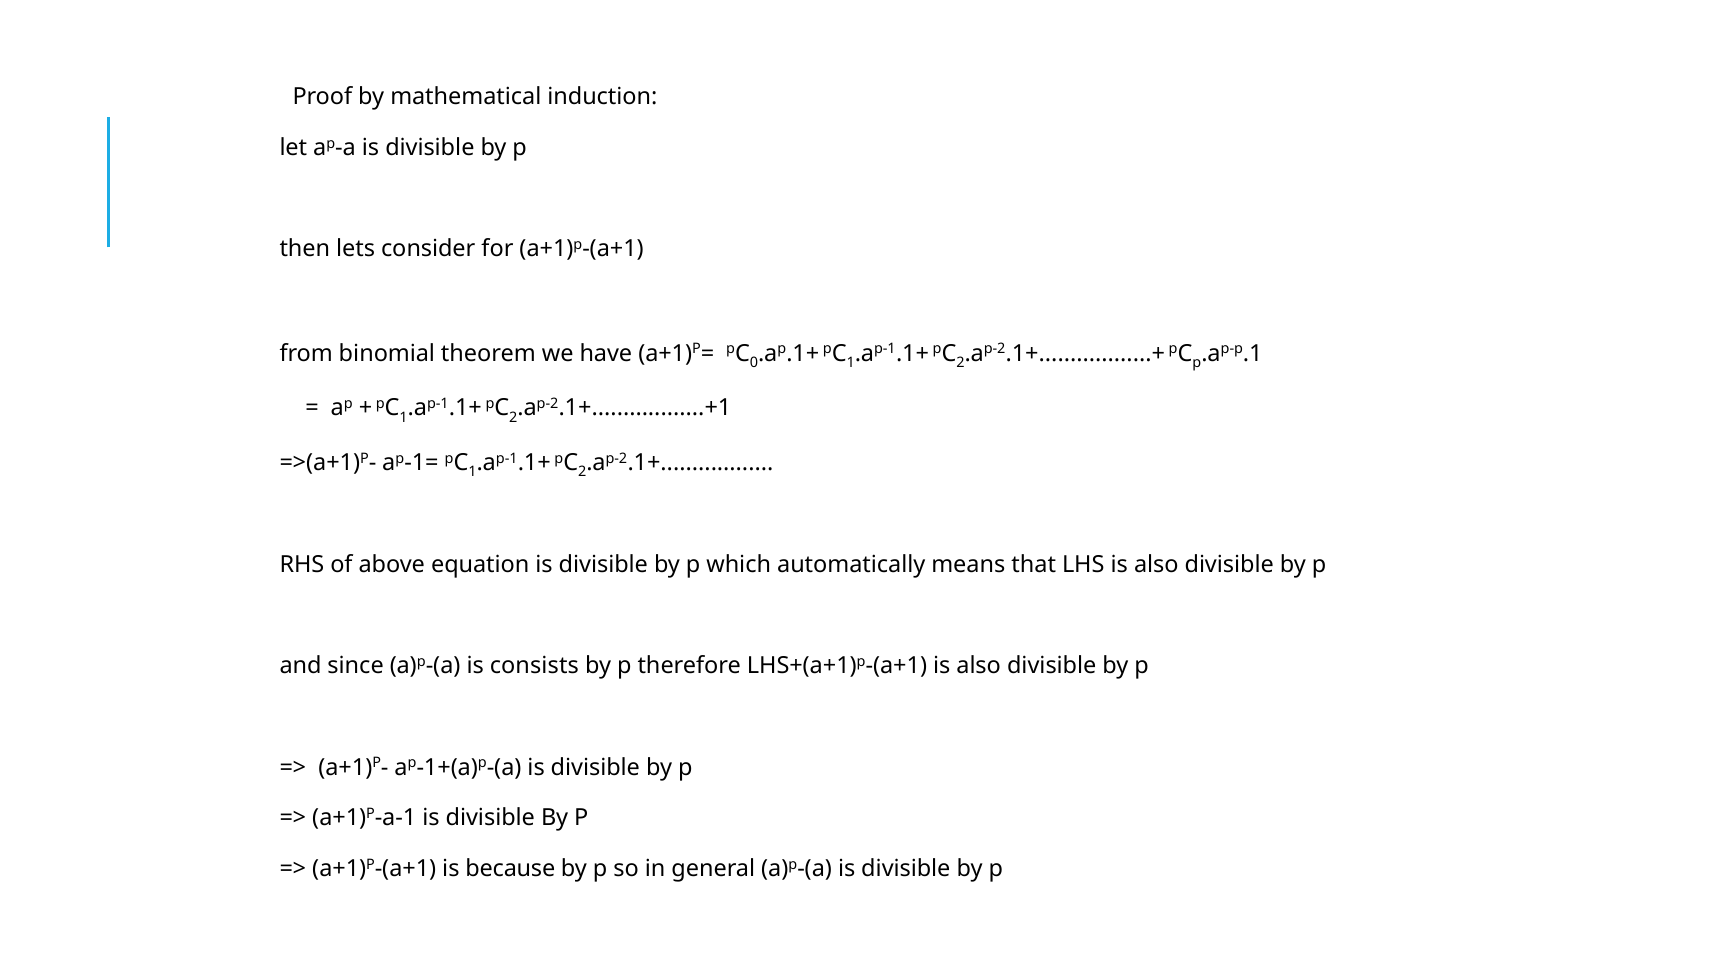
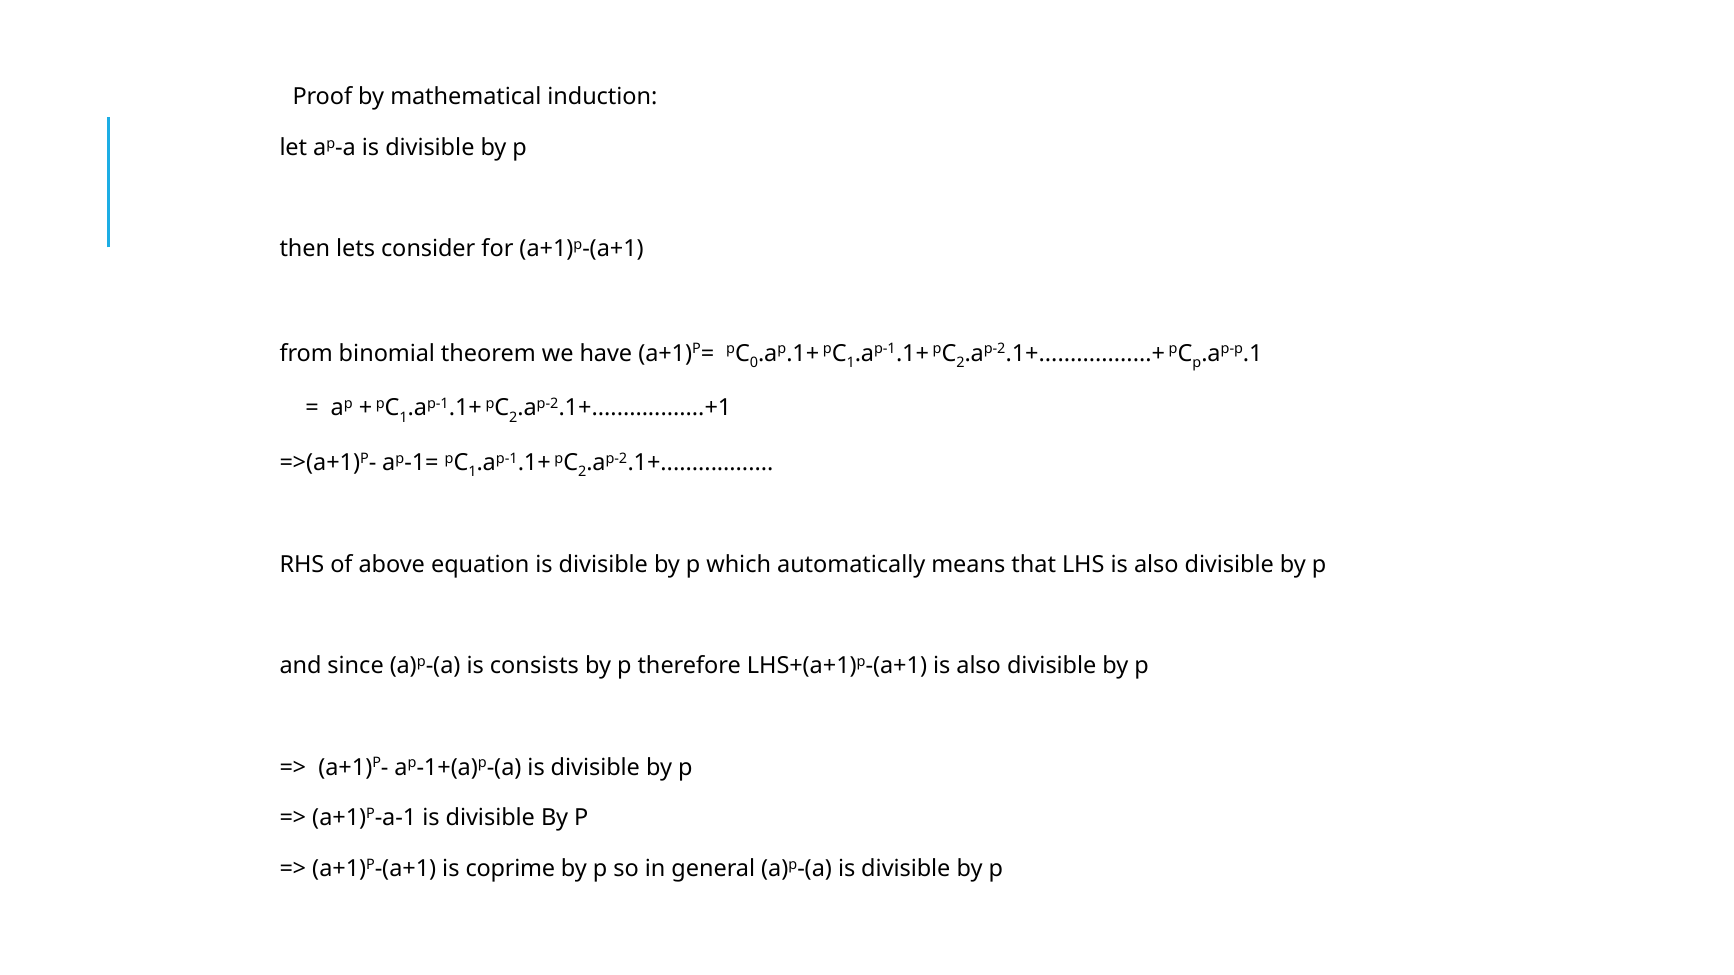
because: because -> coprime (510, 869)
